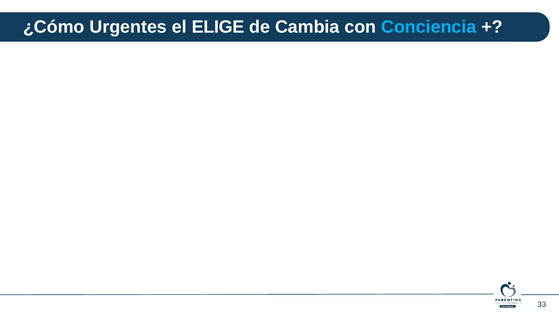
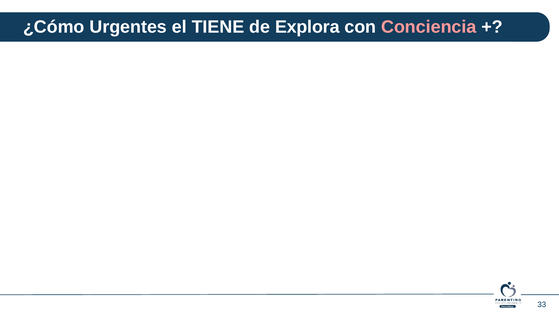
ELIGE: ELIGE -> TIENE (218, 27)
Cambia: Cambia -> Explora (307, 27)
Conciencia colour: light blue -> pink (429, 27)
